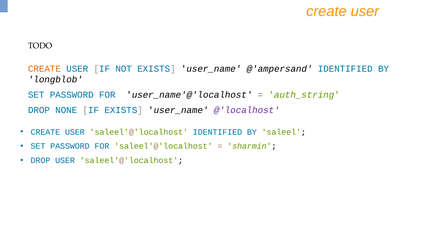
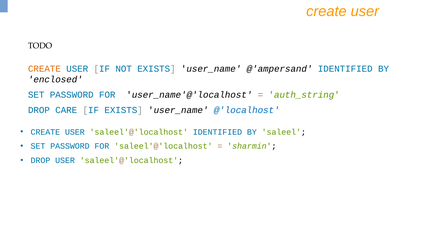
longblob: longblob -> enclosed (55, 80)
NONE: NONE -> CARE (66, 110)
@'localhost colour: purple -> blue (247, 110)
